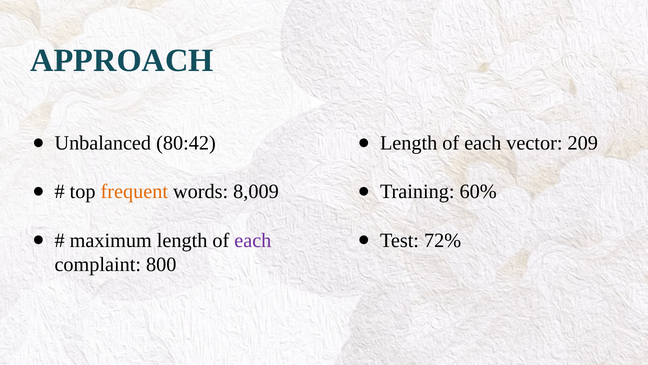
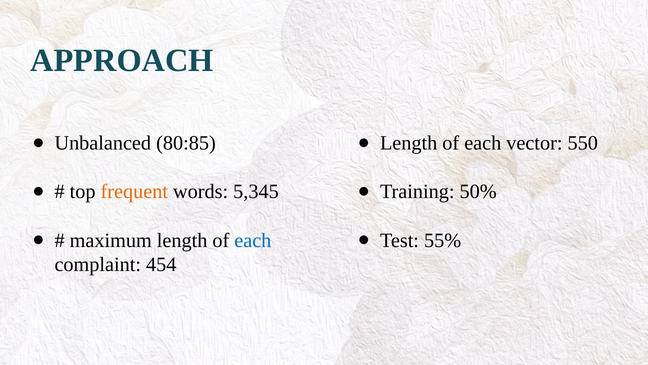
80:42: 80:42 -> 80:85 (186, 143)
209: 209 -> 550 (583, 143)
8,009: 8,009 -> 5,345 (256, 192)
60%: 60% -> 50% (478, 192)
each colour: purple -> blue (253, 240)
72%: 72% -> 55% (443, 240)
800: 800 -> 454 (161, 264)
